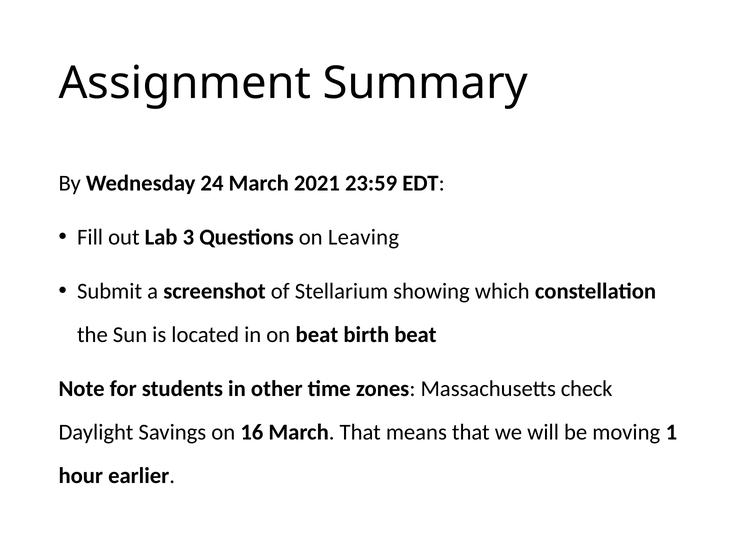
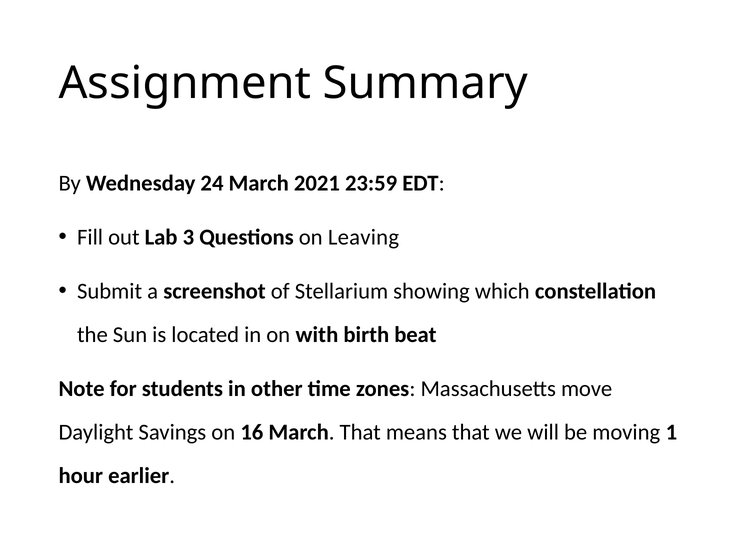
on beat: beat -> with (317, 335)
check: check -> move (587, 389)
